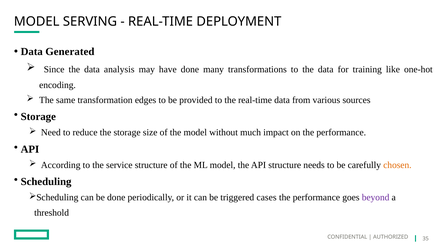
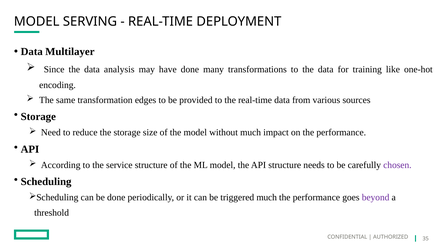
Generated: Generated -> Multilayer (70, 52)
chosen colour: orange -> purple (397, 165)
triggered cases: cases -> much (267, 198)
